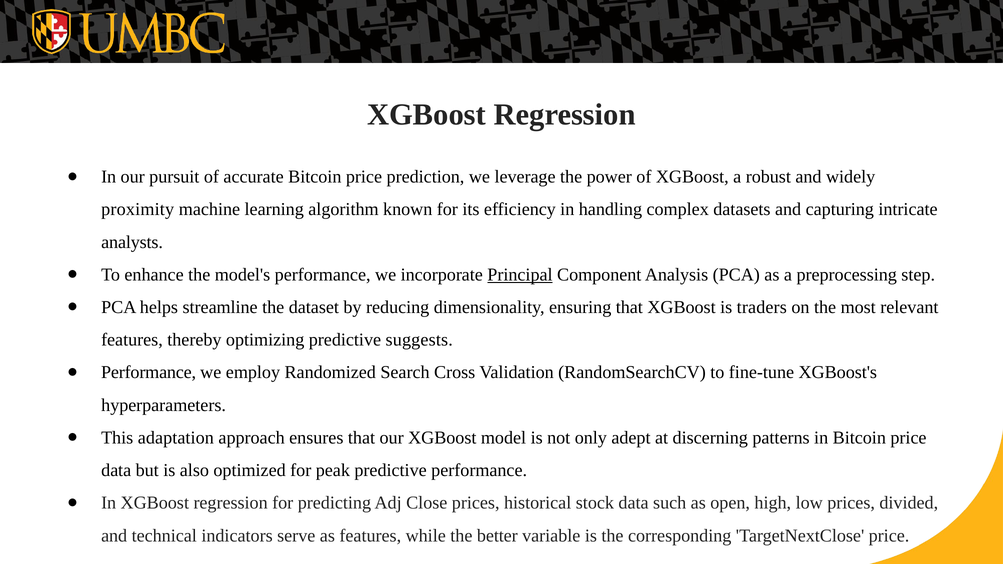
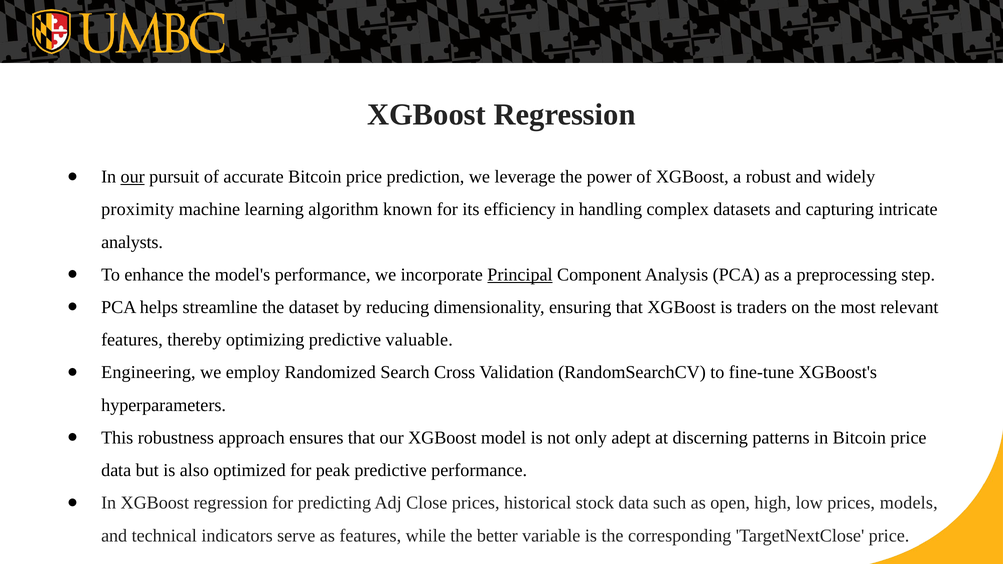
our underline: none -> present (133, 177)
suggests: suggests -> valuable (419, 340)
Performance: Performance -> Engineering (148, 373)
adaptation: adaptation -> robustness (176, 438)
divided: divided -> models (909, 503)
